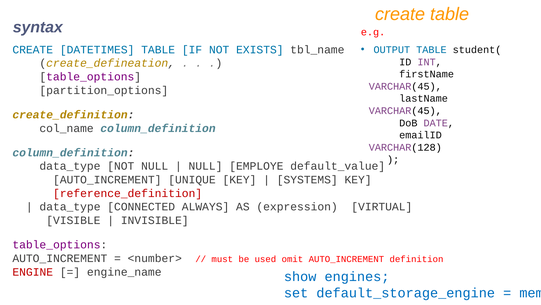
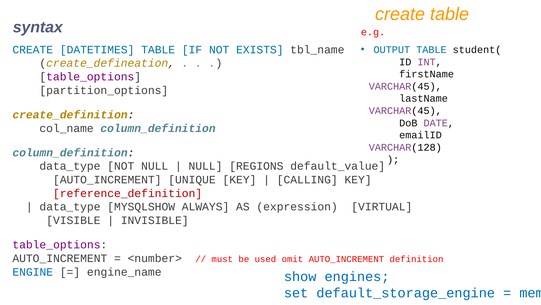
EMPLOYE: EMPLOYE -> REGIONS (256, 166)
SYSTEMS: SYSTEMS -> CALLING (307, 179)
CONNECTED: CONNECTED -> MYSQLSHOW (141, 206)
ENGINE colour: red -> blue (33, 271)
